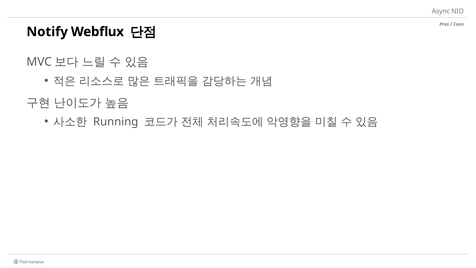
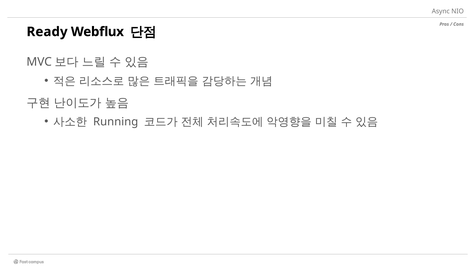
Notify: Notify -> Ready (47, 32)
